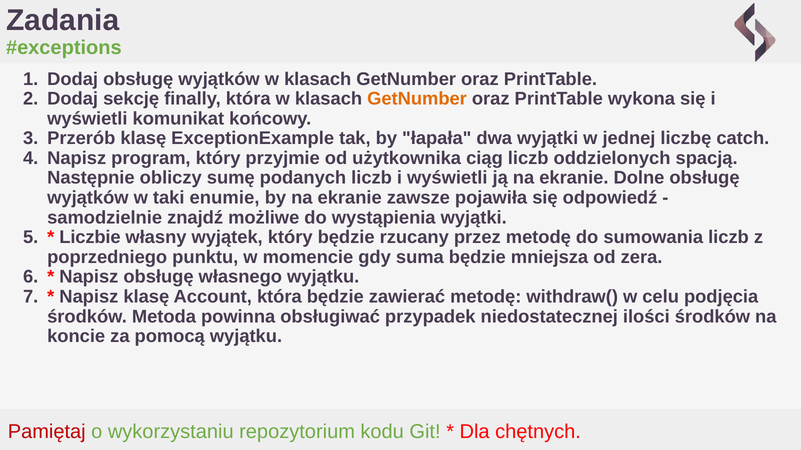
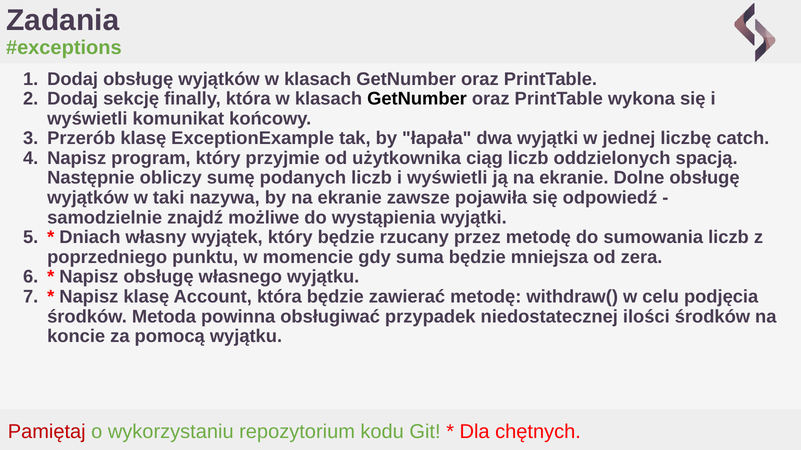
GetNumber colour: orange -> black (417, 99)
enumie: enumie -> nazywa (225, 198)
Liczbie: Liczbie -> Dniach (90, 238)
